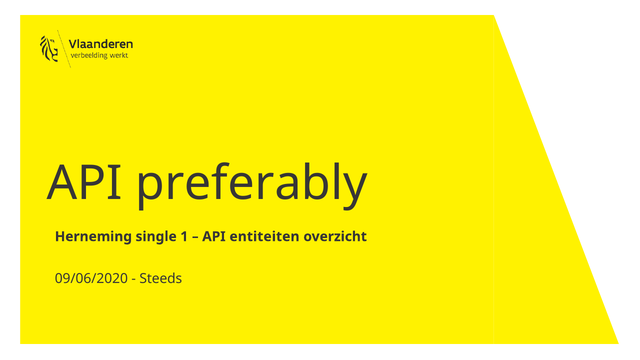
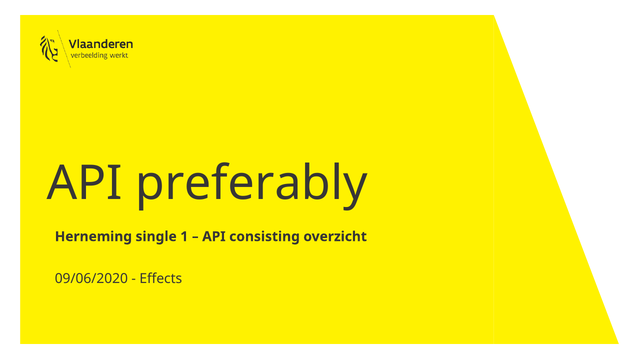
entiteiten: entiteiten -> consisting (265, 237)
Steeds: Steeds -> Effects (161, 279)
